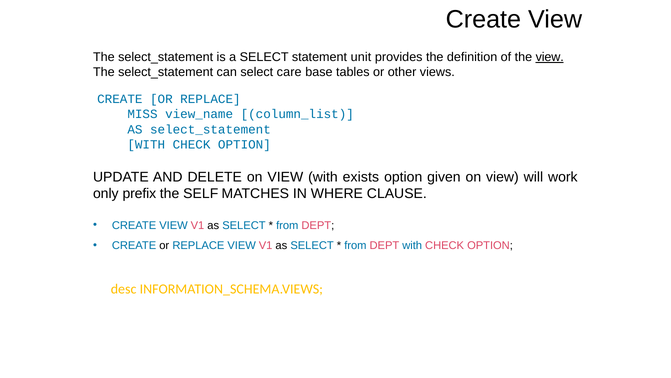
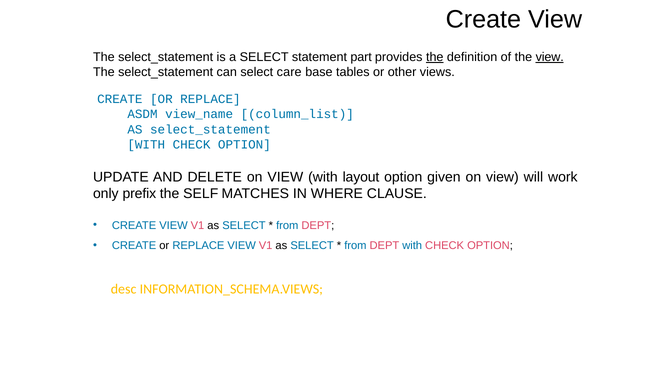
unit: unit -> part (361, 57)
the underline: none -> present (435, 57)
MISS: MISS -> ASDM (142, 114)
exists: exists -> layout (361, 177)
